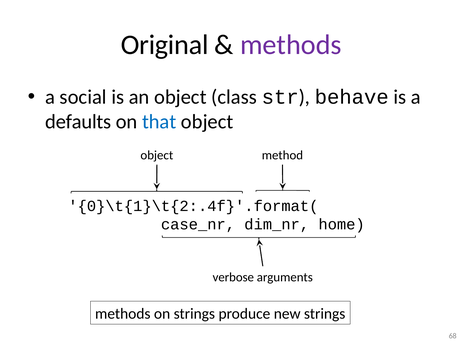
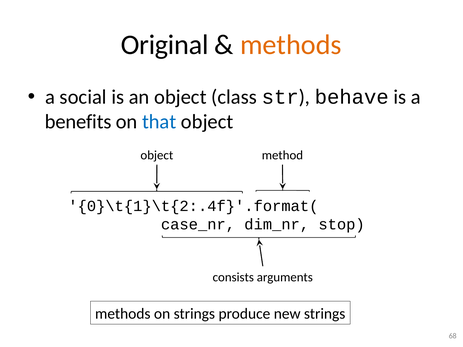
methods colour: purple -> orange (291, 45)
defaults: defaults -> benefits (78, 122)
home: home -> stop (342, 225)
verbose: verbose -> consists (233, 277)
